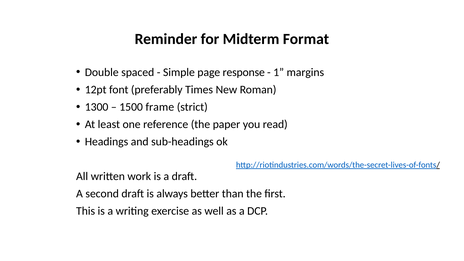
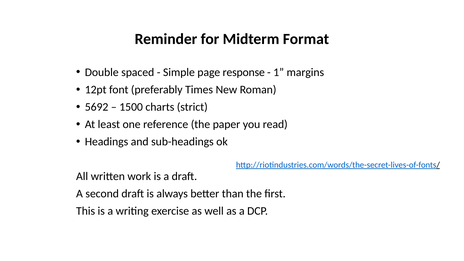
1300: 1300 -> 5692 (97, 107)
frame: frame -> charts (160, 107)
